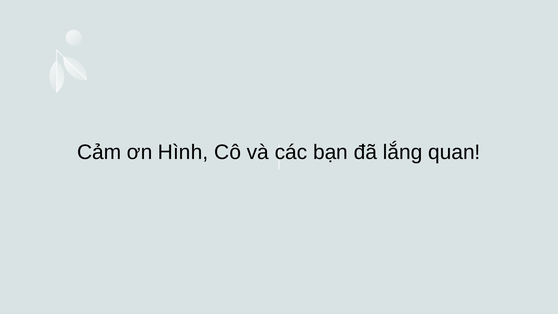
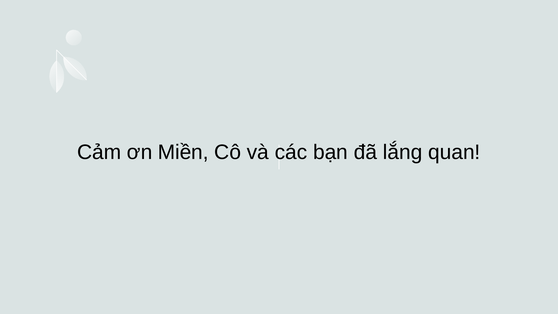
Hình: Hình -> Miền (183, 152)
